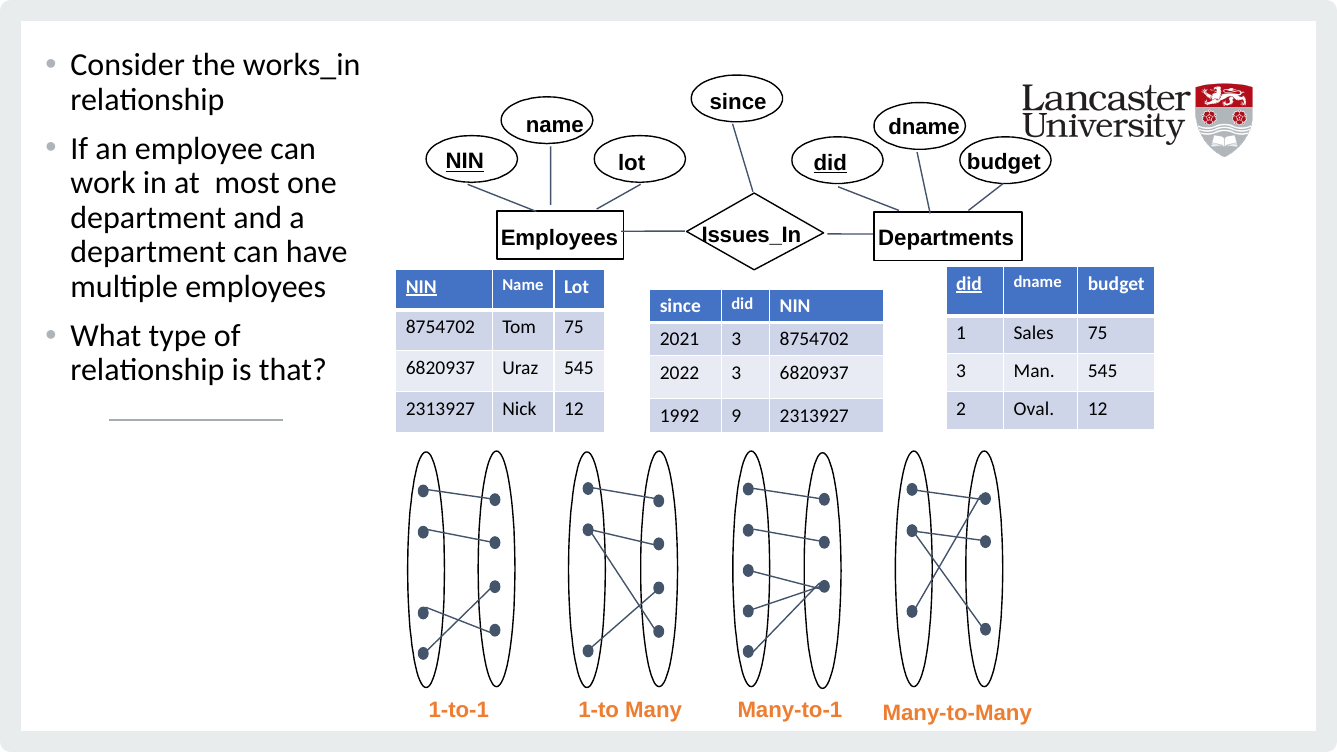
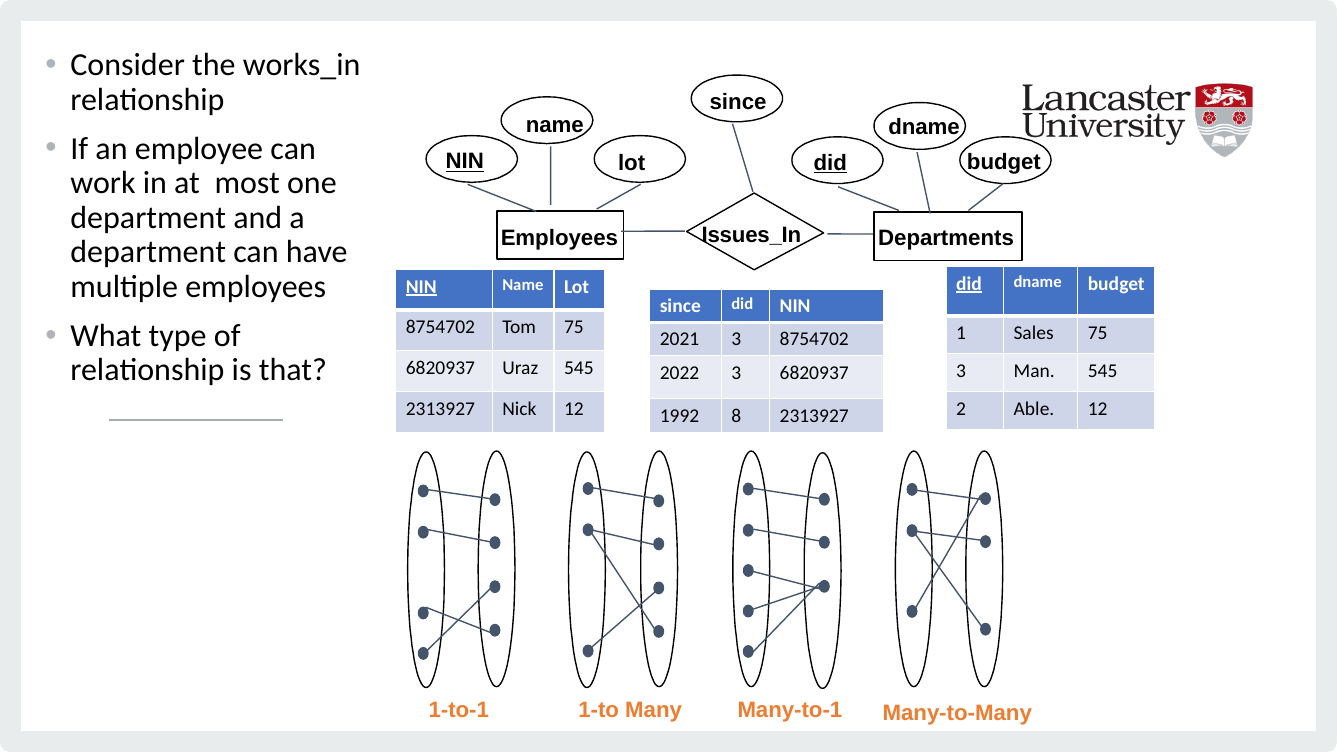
Oval: Oval -> Able (1034, 409)
9: 9 -> 8 (736, 416)
